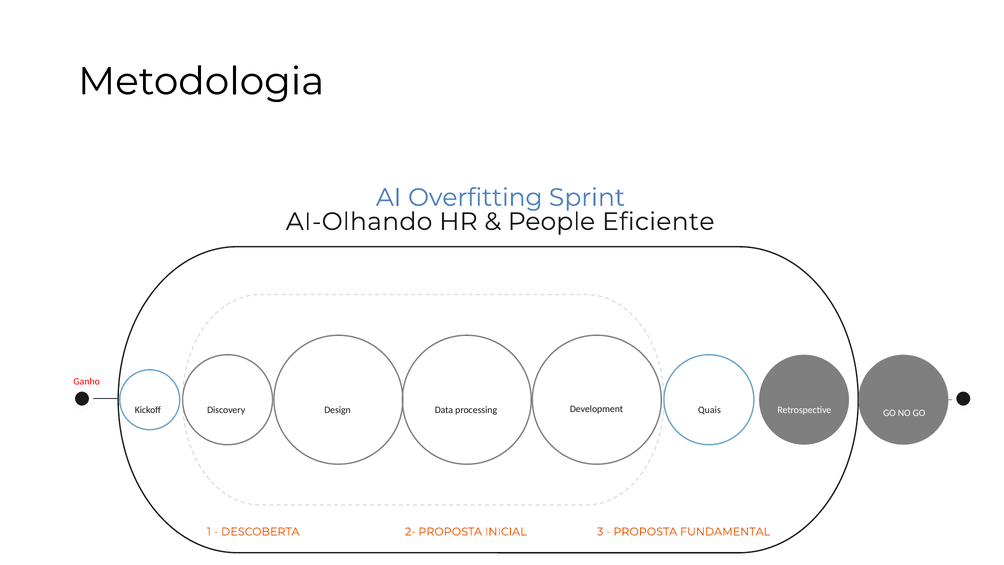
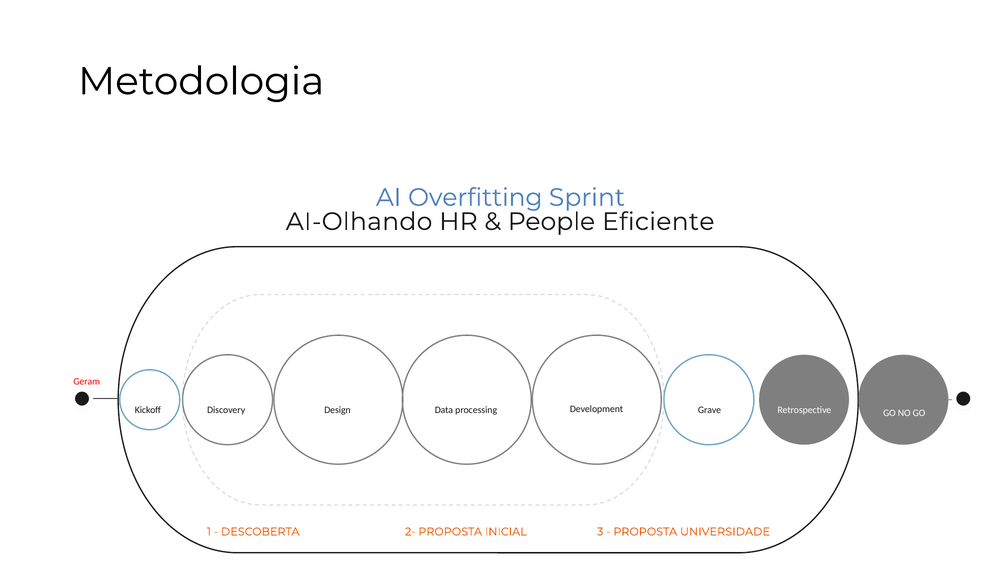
Ganho: Ganho -> Geram (87, 381)
Quais: Quais -> Grave (710, 410)
FUNDAMENTAL: FUNDAMENTAL -> UNIVERSIDADE (725, 532)
